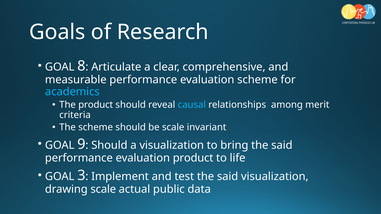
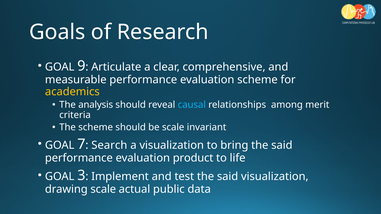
8: 8 -> 9 (81, 66)
academics colour: light blue -> yellow (72, 92)
The product: product -> analysis (96, 105)
9: 9 -> 7 (81, 144)
Should: Should -> Search (109, 145)
